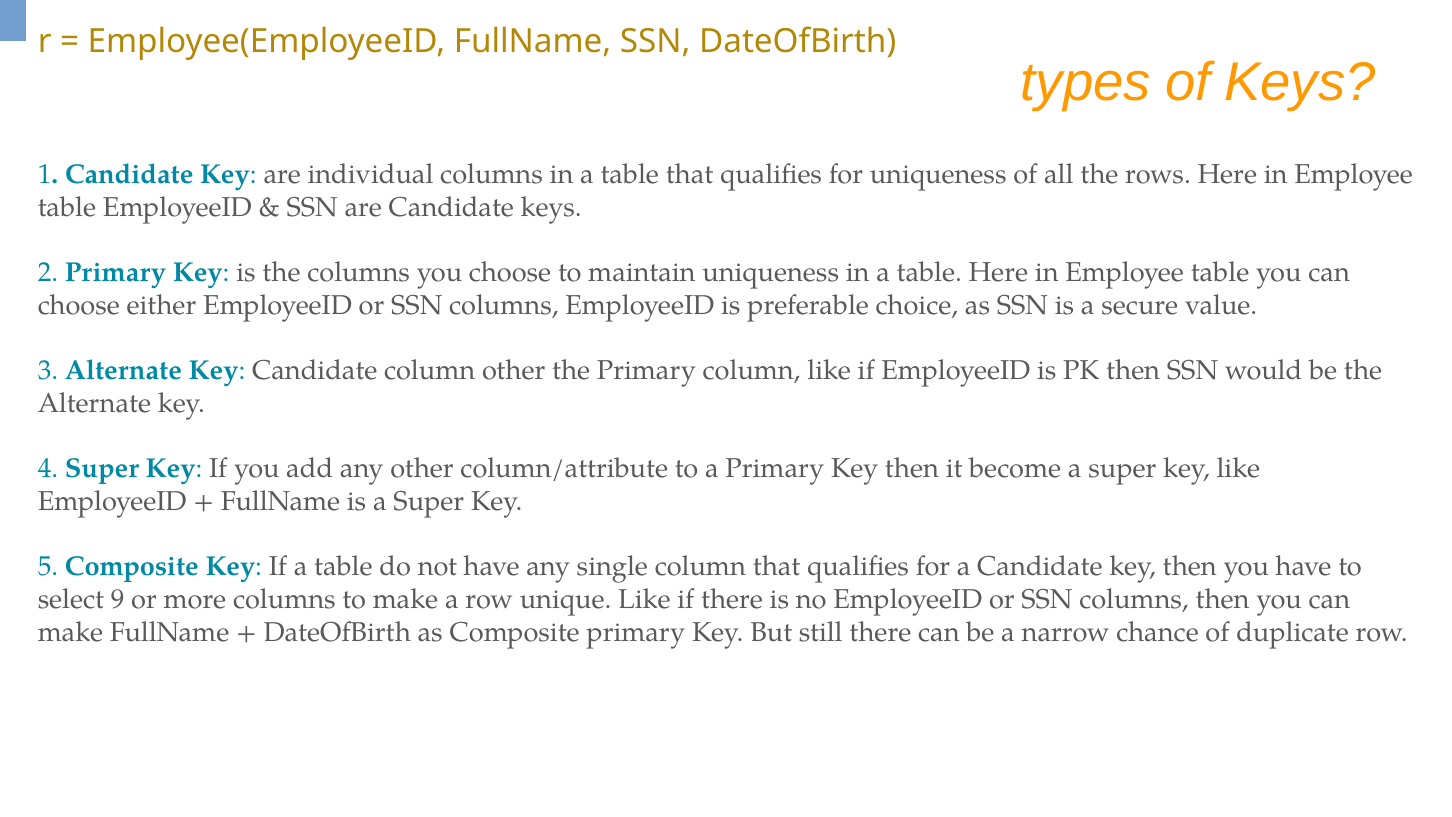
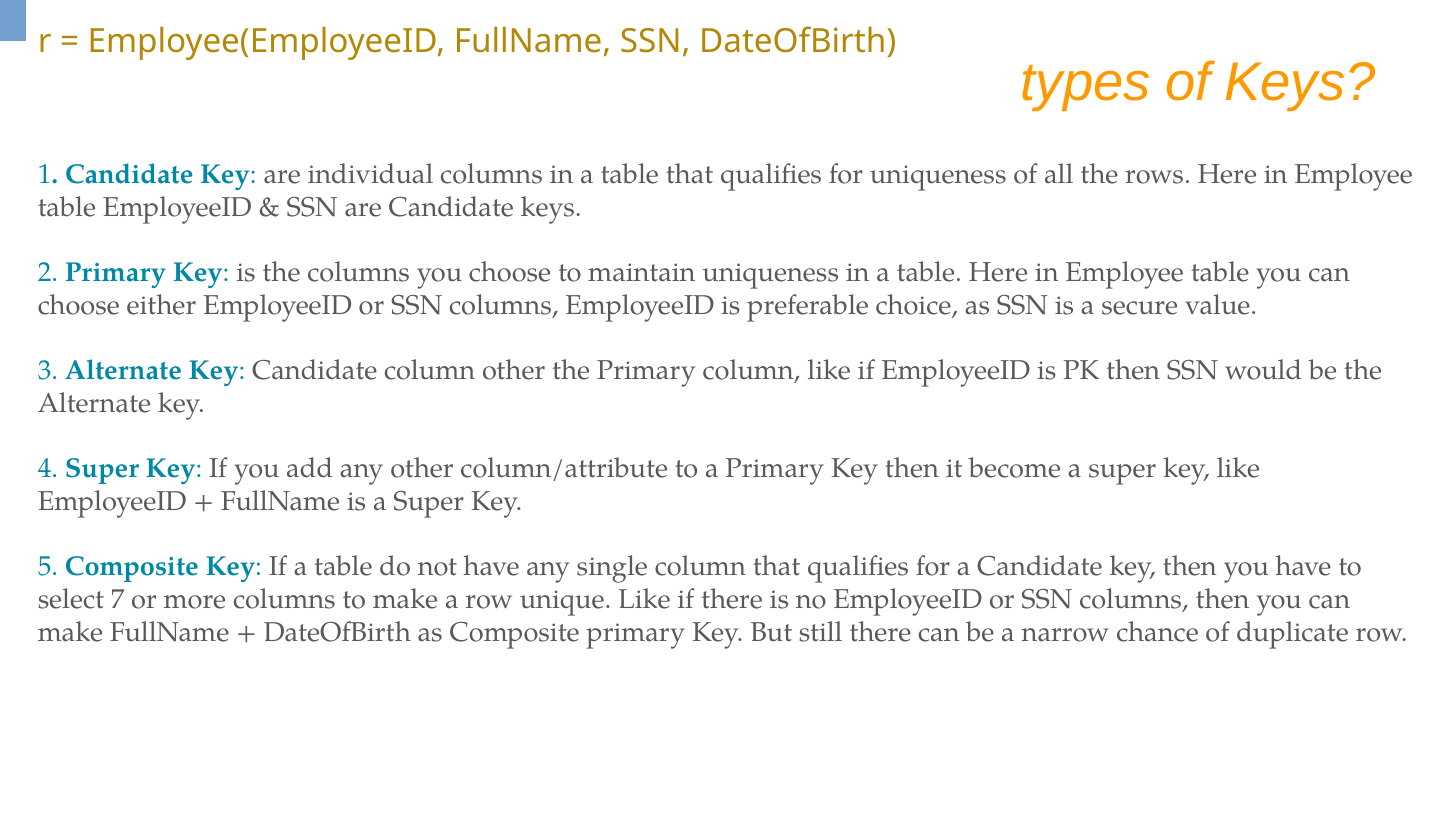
9: 9 -> 7 (118, 599)
